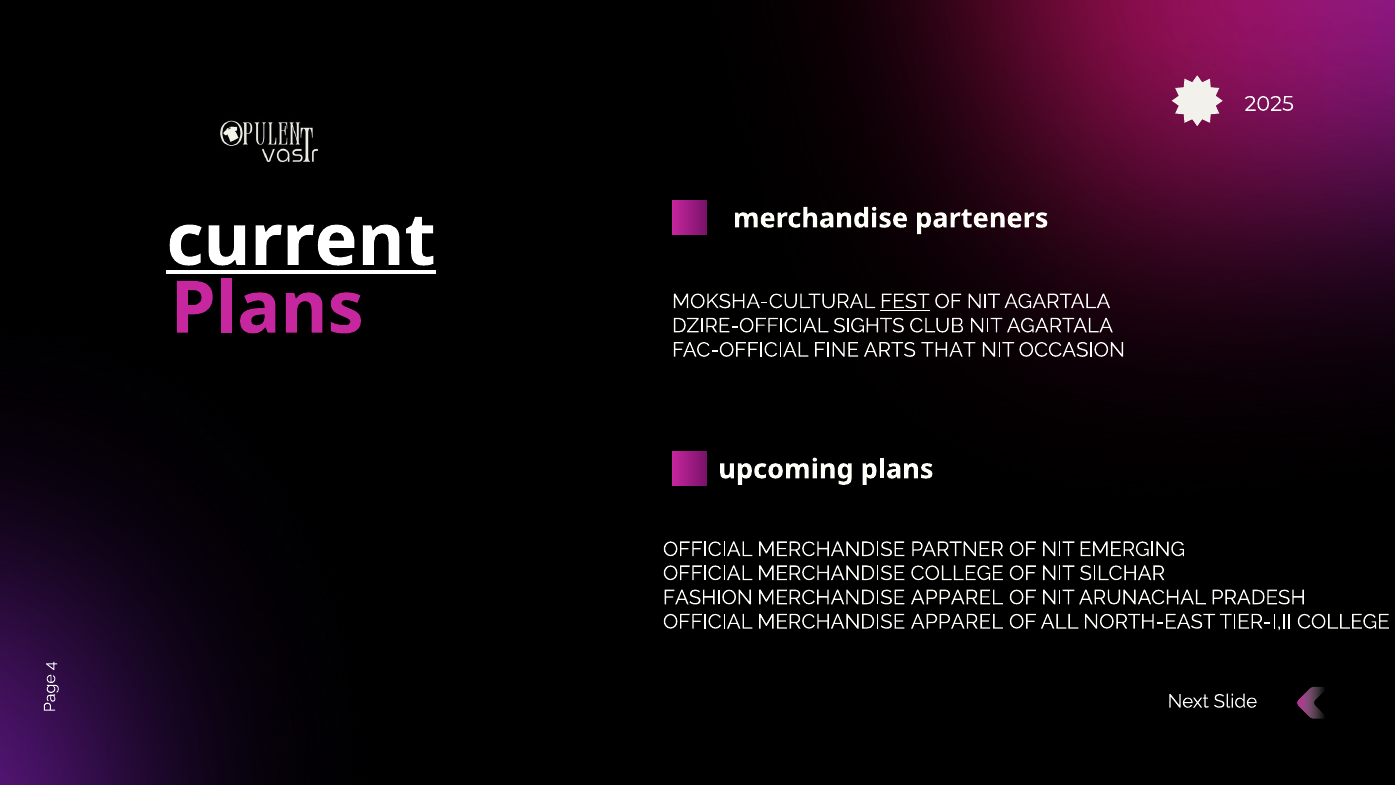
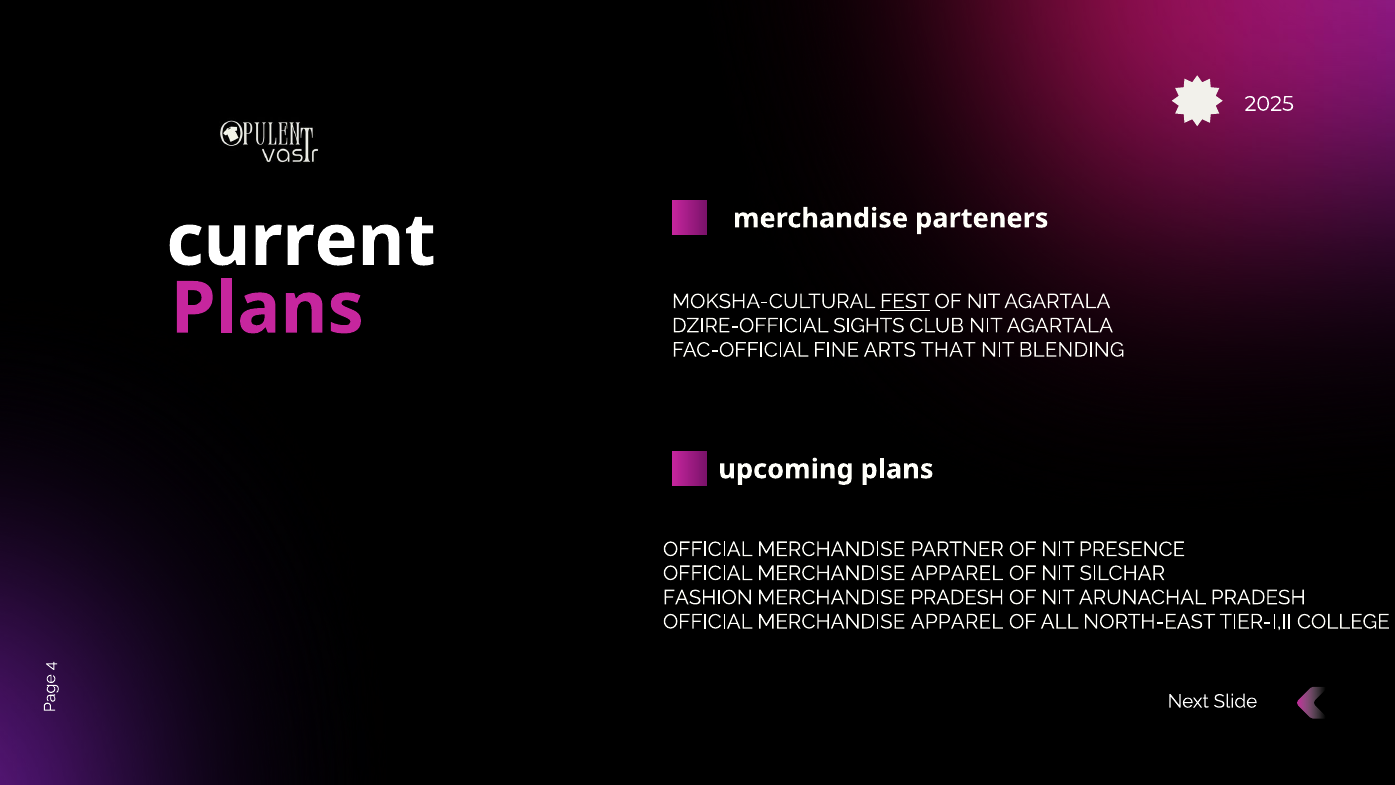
current underline: present -> none (301, 241)
OCCASION: OCCASION -> BLENDING (1072, 350)
EMERGING: EMERGING -> PRESENCE (1132, 549)
COLLEGE: COLLEGE -> APPAREL (957, 573)
APPAREL: APPAREL -> PRADESH (957, 597)
